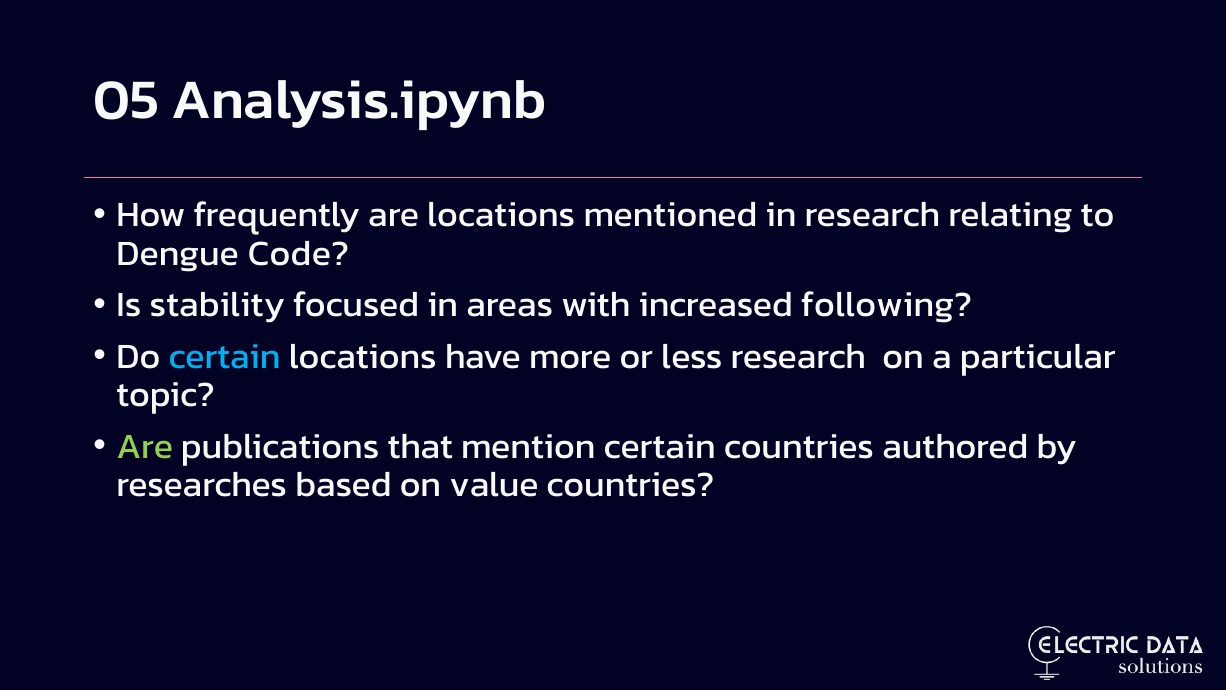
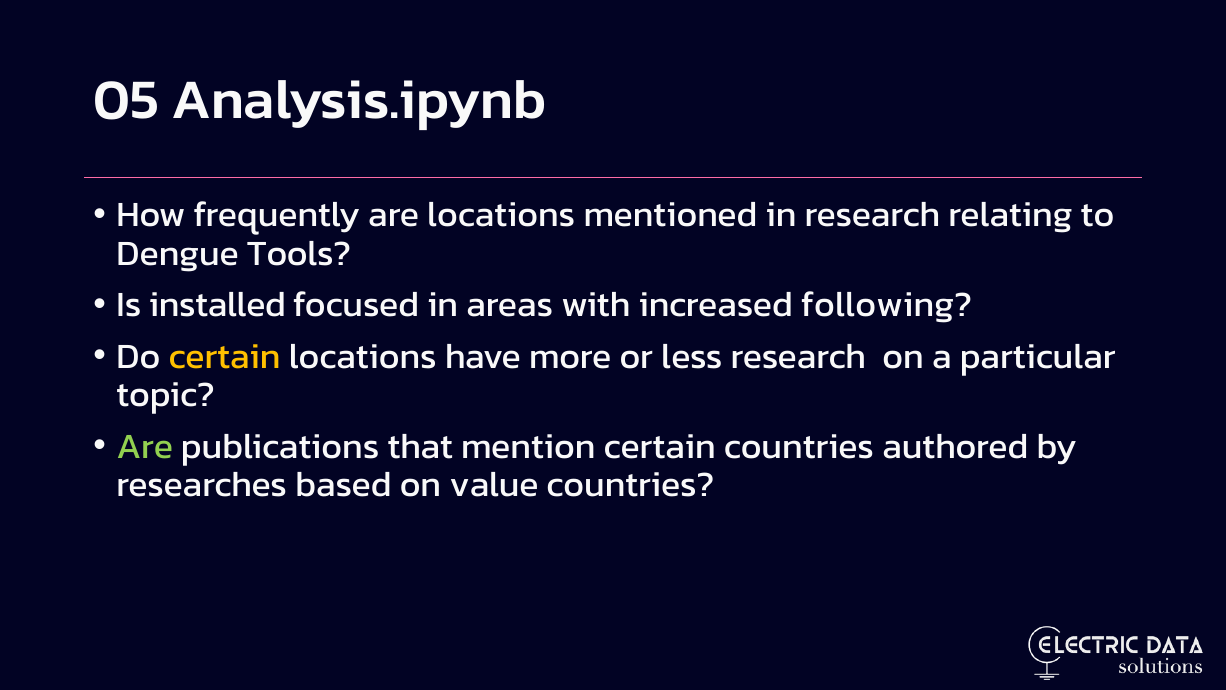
Code: Code -> Tools (299, 253)
stability: stability -> installed (218, 305)
certain colour: light blue -> yellow (225, 356)
